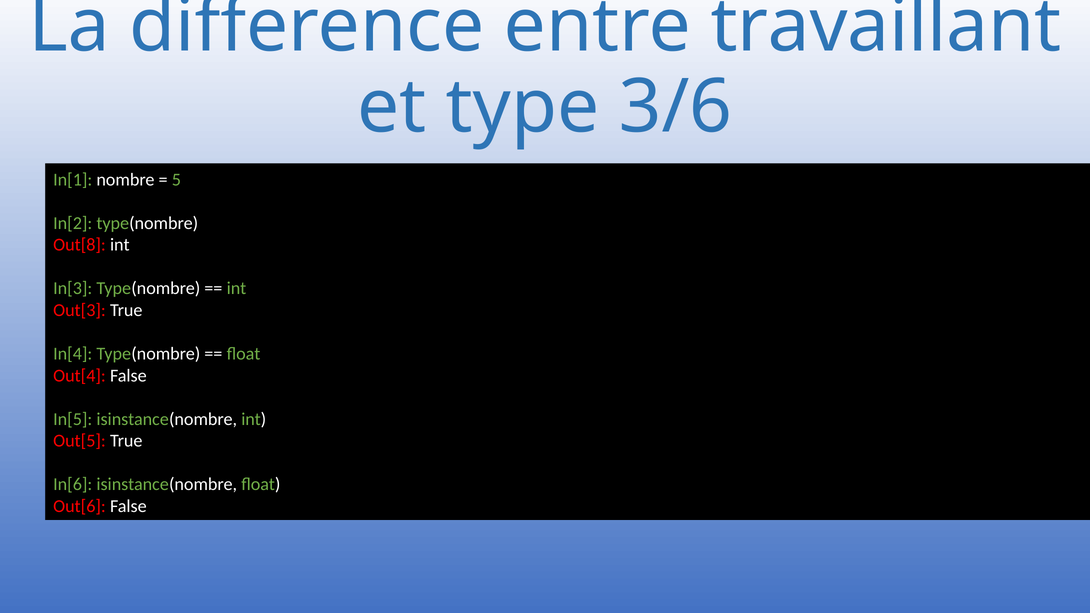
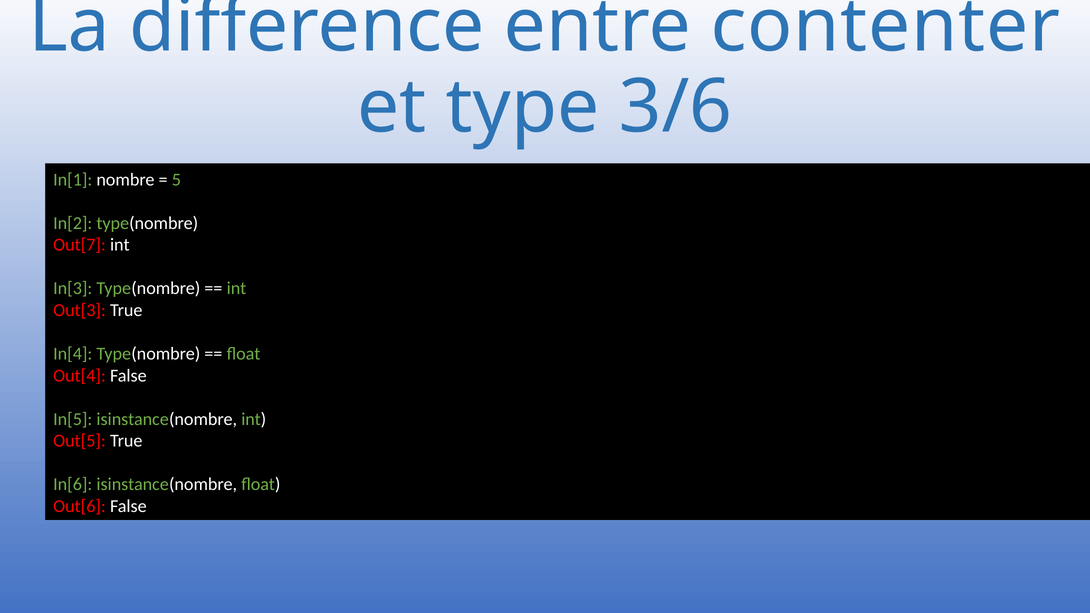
travaillant: travaillant -> contenter (885, 26)
Out[8: Out[8 -> Out[7 (80, 245)
